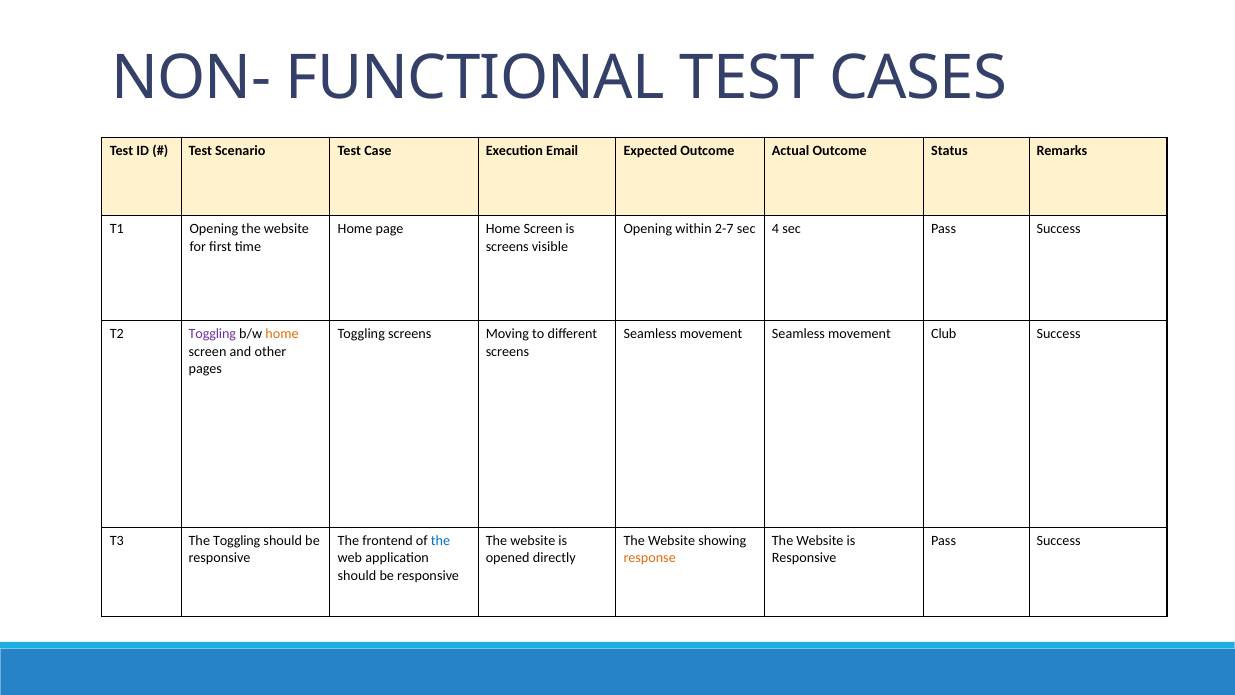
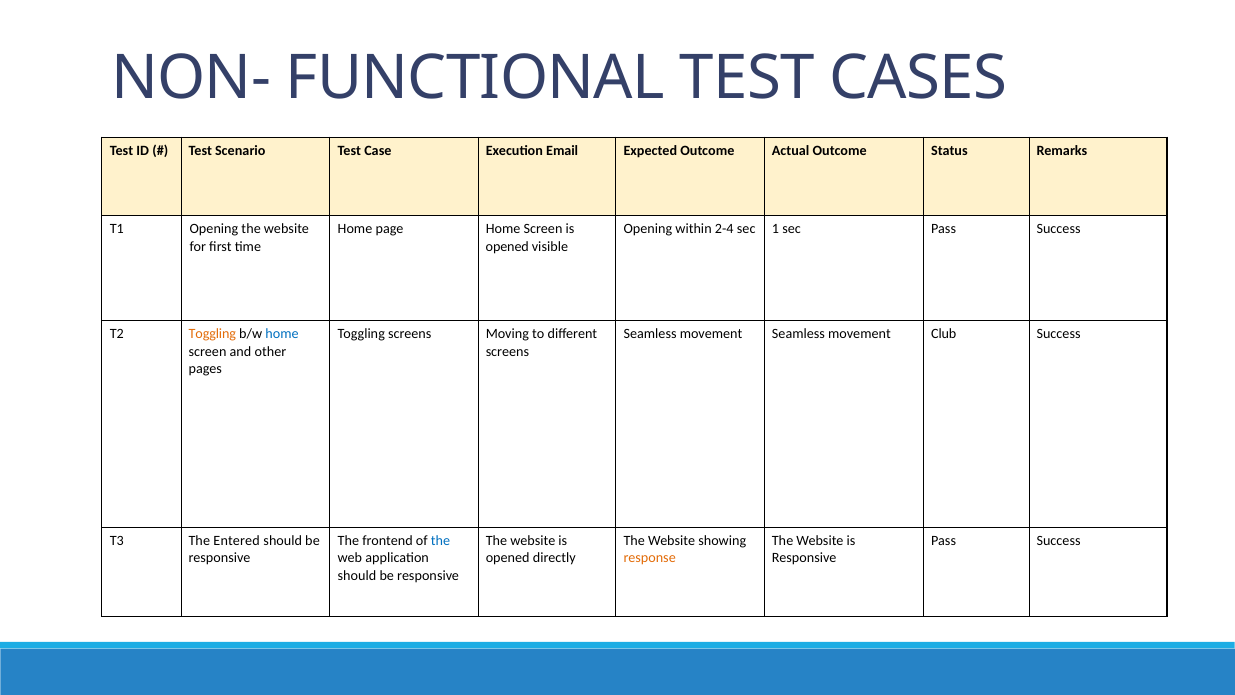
2-7: 2-7 -> 2-4 (724, 229)
4: 4 -> 1 (776, 229)
screens: screens -> opened (507, 247)
Toggling colour: purple -> orange (212, 334)
home colour: orange -> blue (282, 334)
The Toggling: Toggling -> Entered (237, 540)
